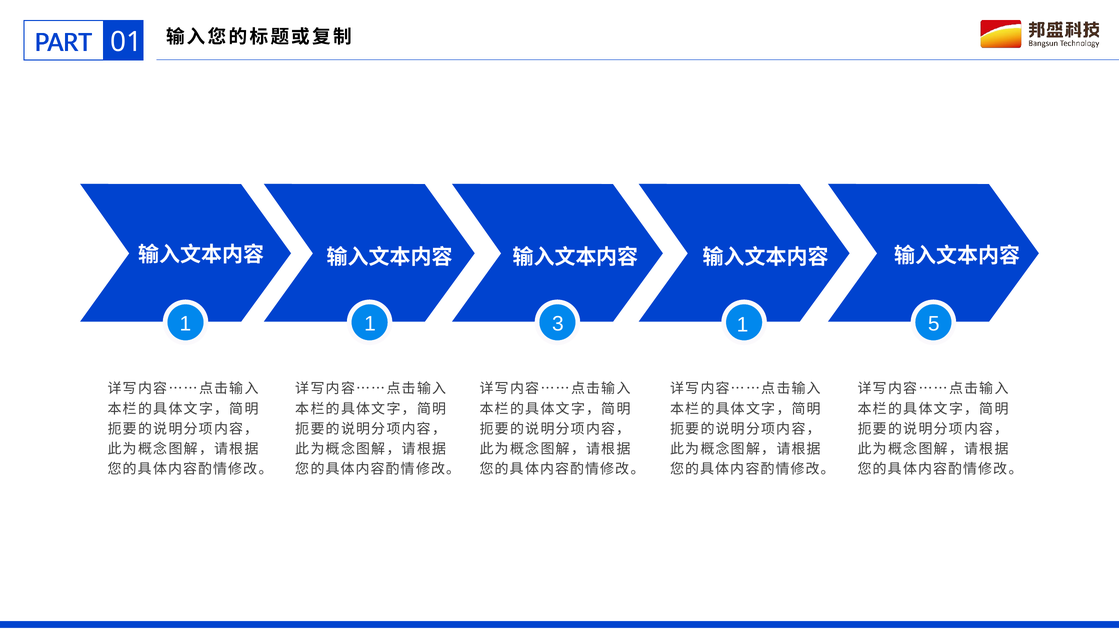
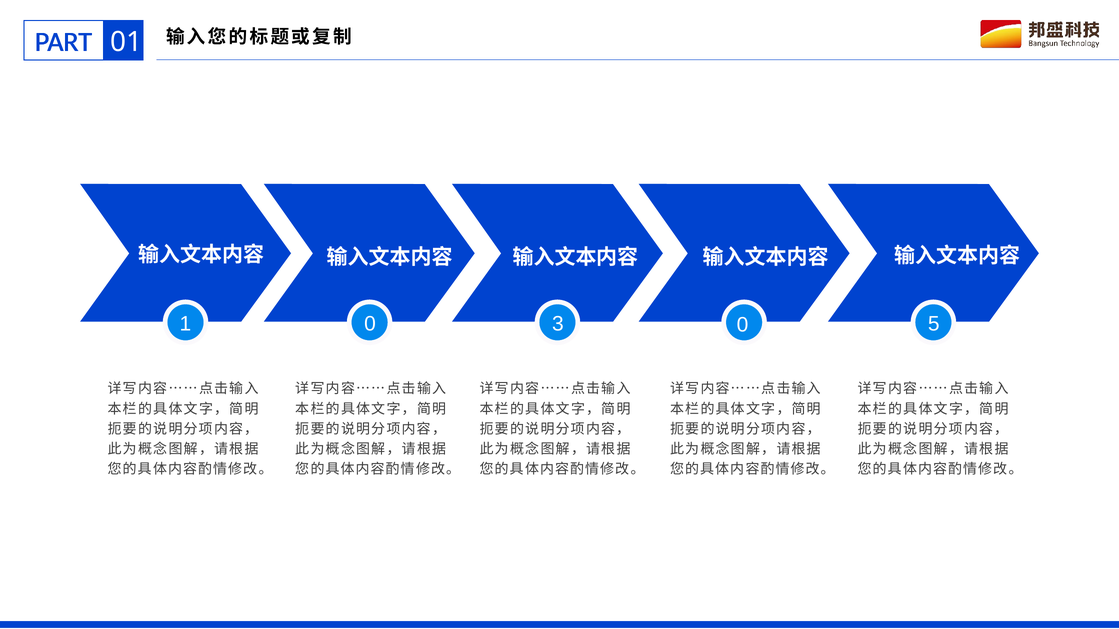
1 1: 1 -> 0 (370, 324)
3 1: 1 -> 0 (743, 325)
